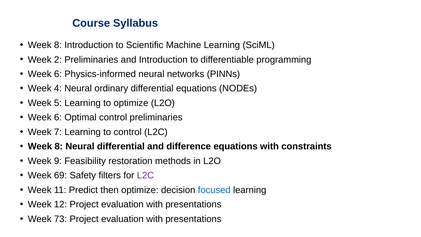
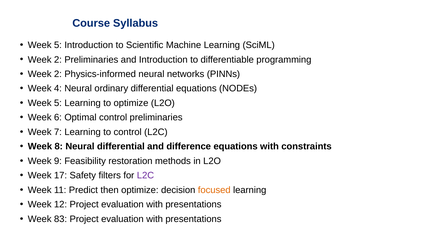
8: 8 -> 5 (58, 45)
6: 6 -> 2 (58, 74)
69: 69 -> 17 (61, 175)
focused colour: blue -> orange (214, 190)
73: 73 -> 83 (61, 219)
